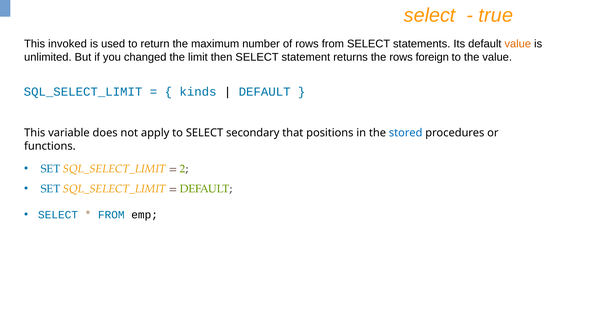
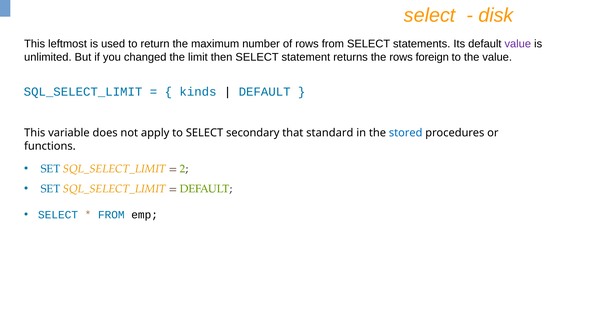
true: true -> disk (496, 15)
invoked: invoked -> leftmost (68, 44)
value colour: orange -> purple (518, 44)
positions: positions -> standard (330, 133)
